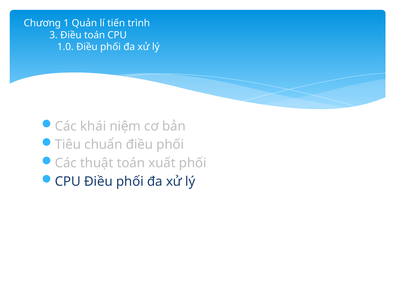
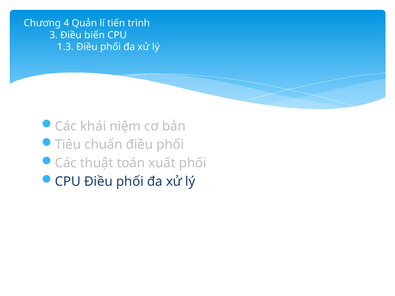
1: 1 -> 4 (66, 23)
Điều toán: toán -> biến (94, 35)
1.0: 1.0 -> 1.3 (65, 47)
